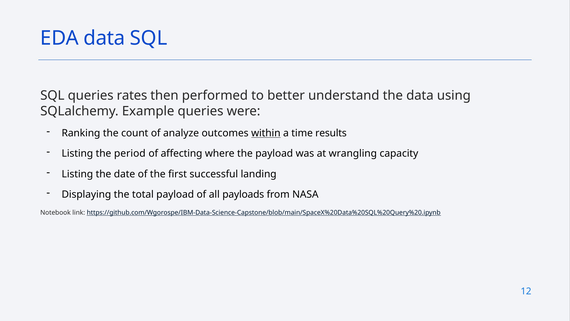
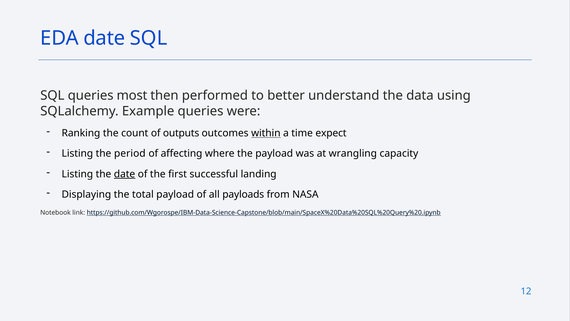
EDA data: data -> date (104, 38)
rates: rates -> most (132, 95)
analyze: analyze -> outputs (181, 133)
results: results -> expect (331, 133)
date underline: none -> present (125, 174)
